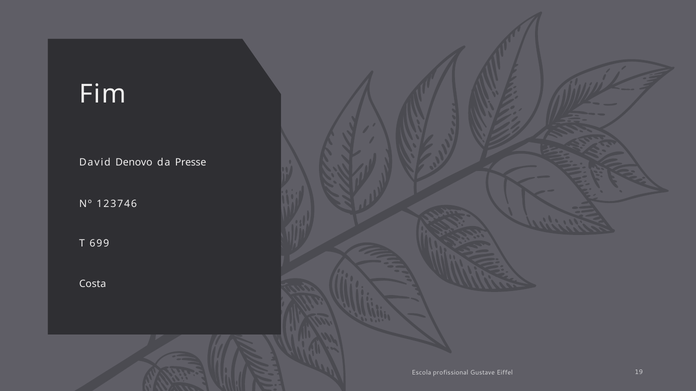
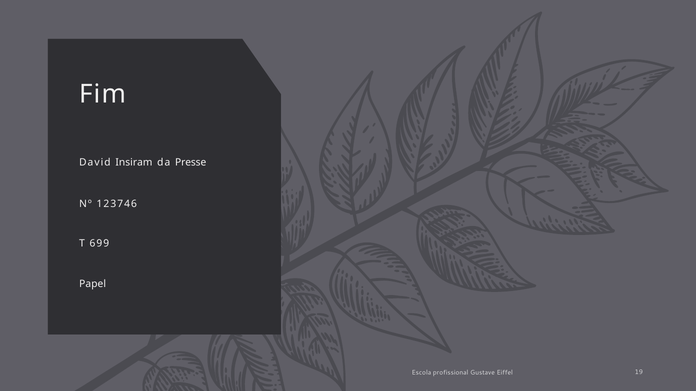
Denovo: Denovo -> Insiram (134, 163)
Costa: Costa -> Papel (93, 284)
